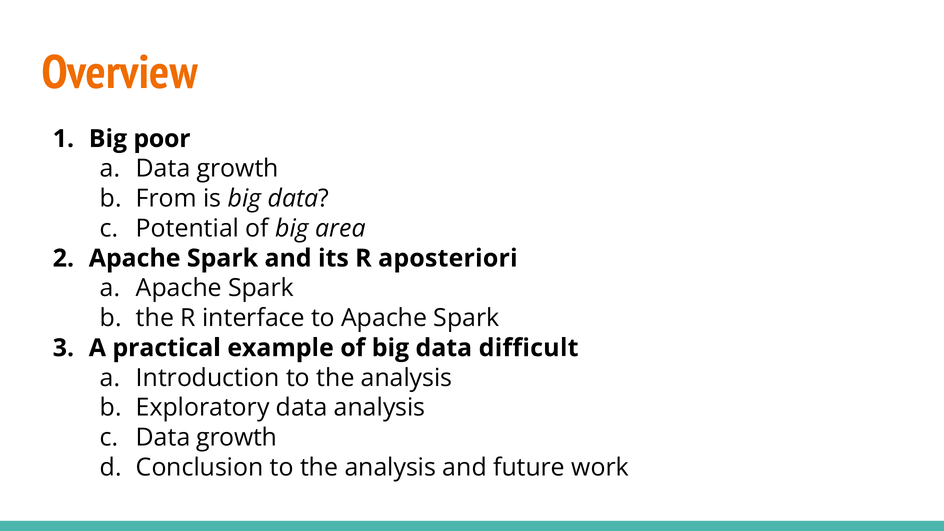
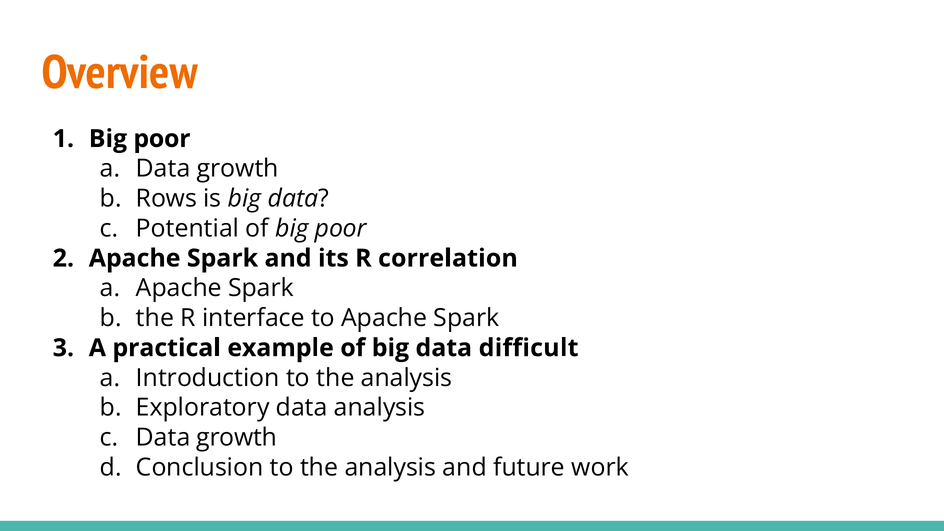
From: From -> Rows (166, 199)
of big area: area -> poor (341, 228)
aposteriori: aposteriori -> correlation (448, 258)
